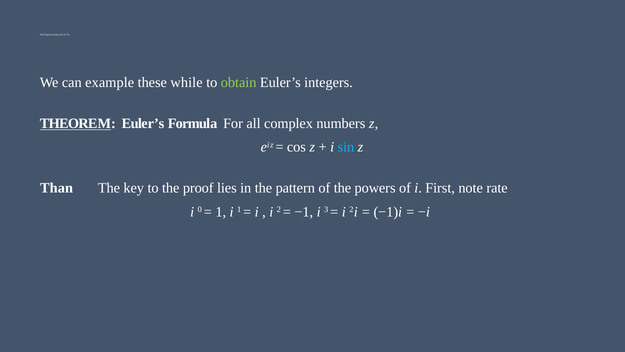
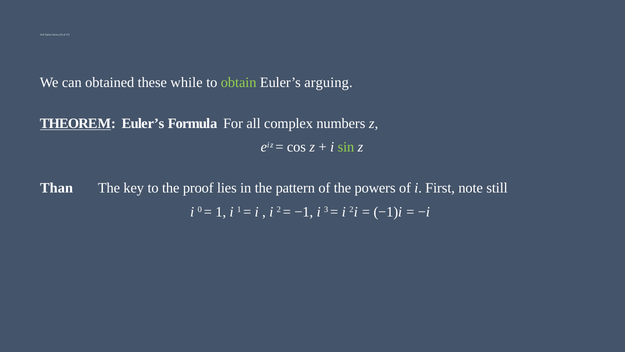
example: example -> obtained (110, 82)
integers: integers -> arguing (328, 82)
sin colour: light blue -> light green (346, 147)
rate: rate -> still (497, 188)
